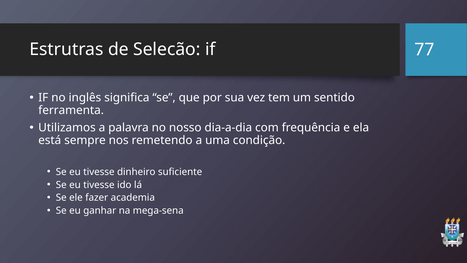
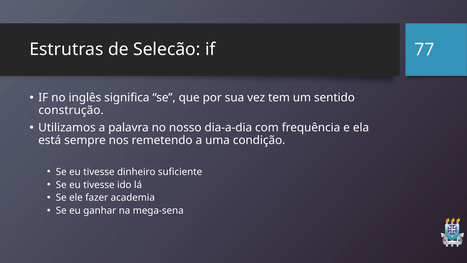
ferramenta: ferramenta -> construção (71, 110)
